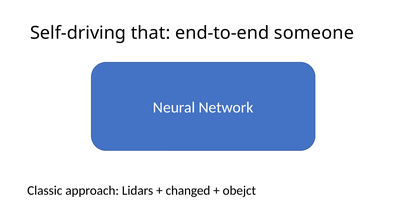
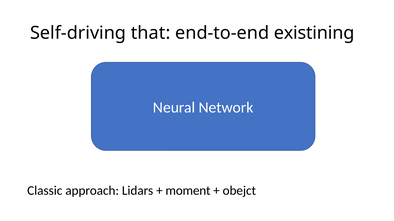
someone: someone -> existining (314, 33)
changed: changed -> moment (188, 191)
